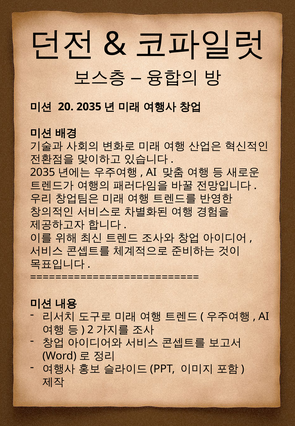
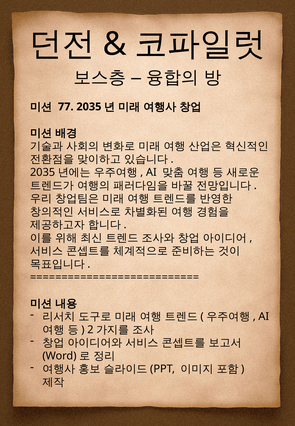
20: 20 -> 77 (66, 107)
